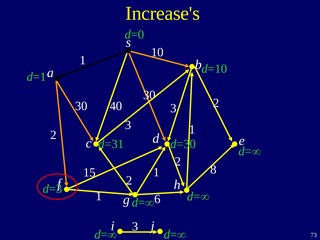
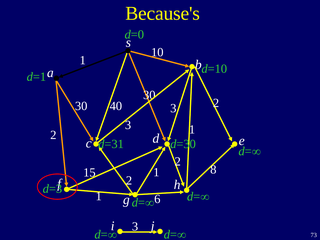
Increase's: Increase's -> Because's (163, 13)
